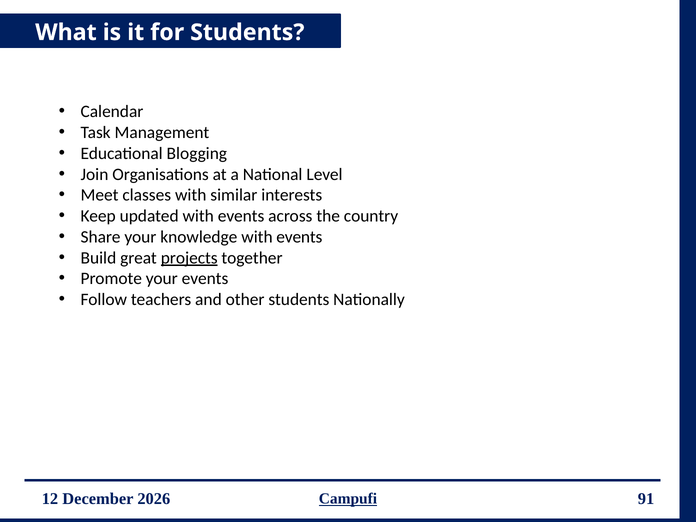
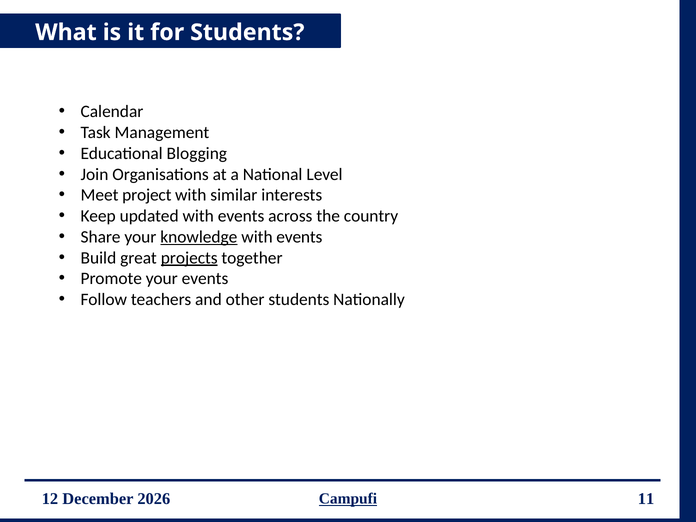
classes: classes -> project (147, 195)
knowledge underline: none -> present (199, 237)
91: 91 -> 11 (646, 499)
